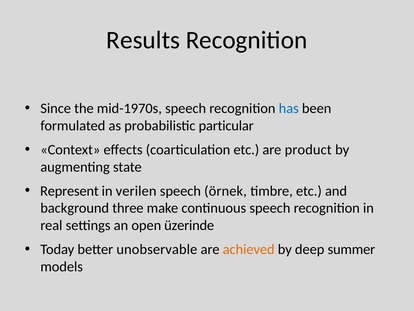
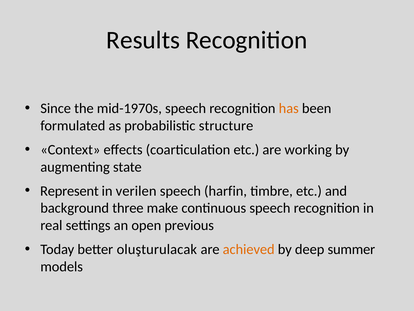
has colour: blue -> orange (289, 108)
particular: particular -> structure (226, 126)
product: product -> working (308, 149)
örnek: örnek -> harfin (226, 191)
üzerinde: üzerinde -> previous (189, 225)
unobservable: unobservable -> oluşturulacak (157, 249)
